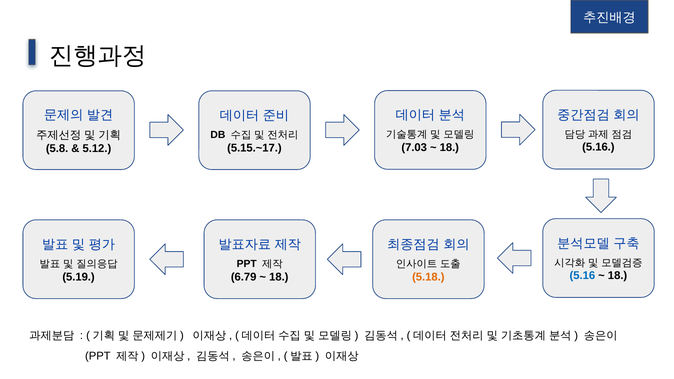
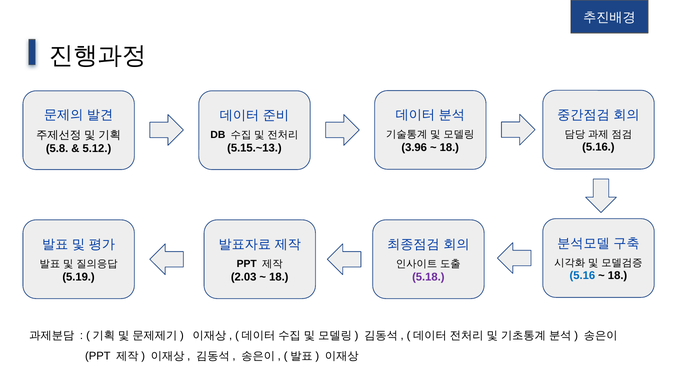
7.03: 7.03 -> 3.96 (414, 148)
5.15.~17: 5.15.~17 -> 5.15.~13 (254, 148)
6.79: 6.79 -> 2.03 (244, 277)
5.18 colour: orange -> purple (428, 277)
